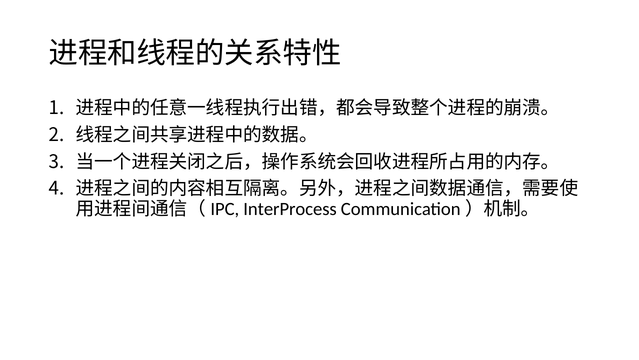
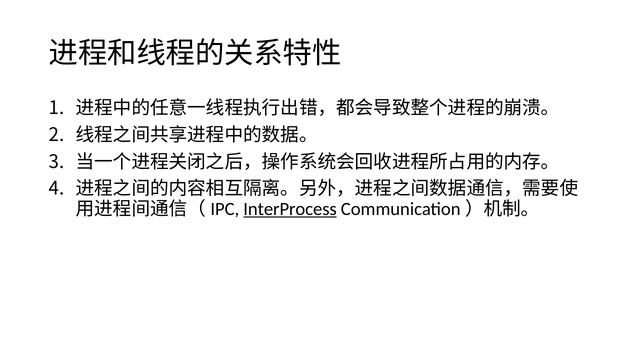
InterProcess underline: none -> present (290, 209)
